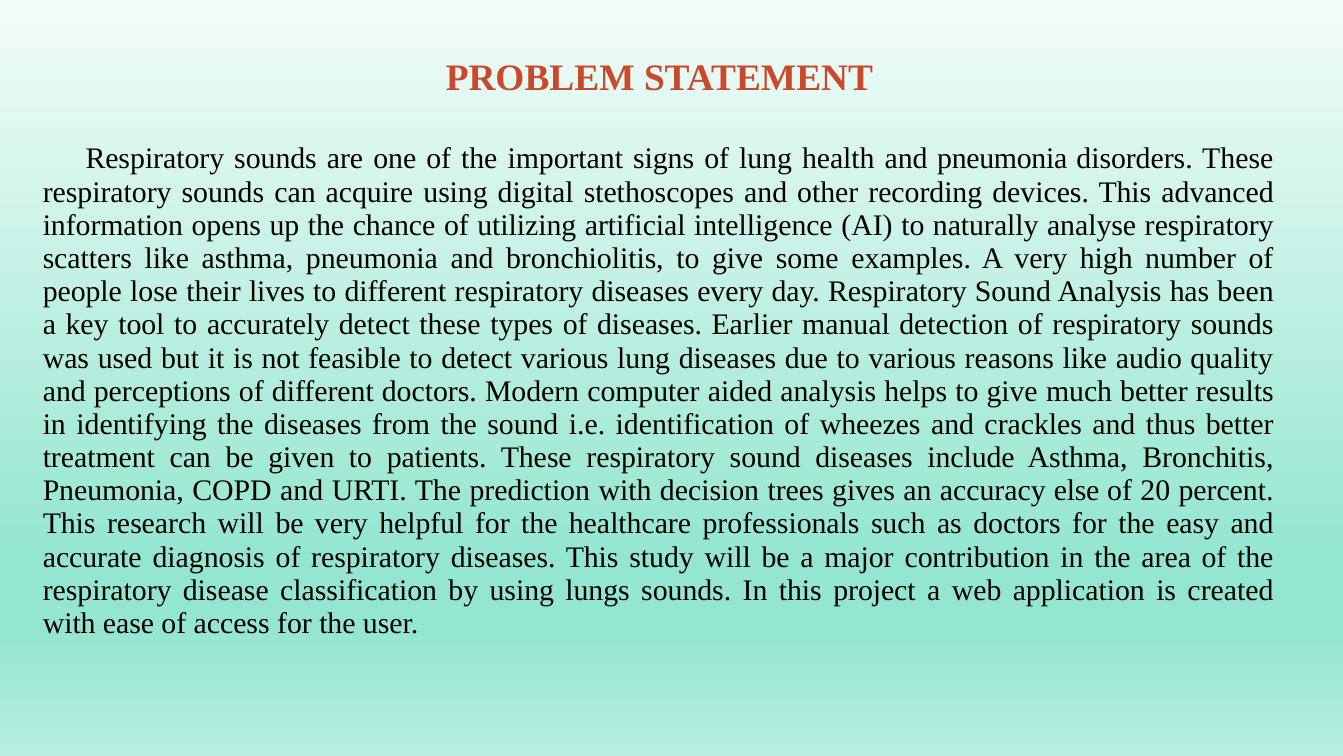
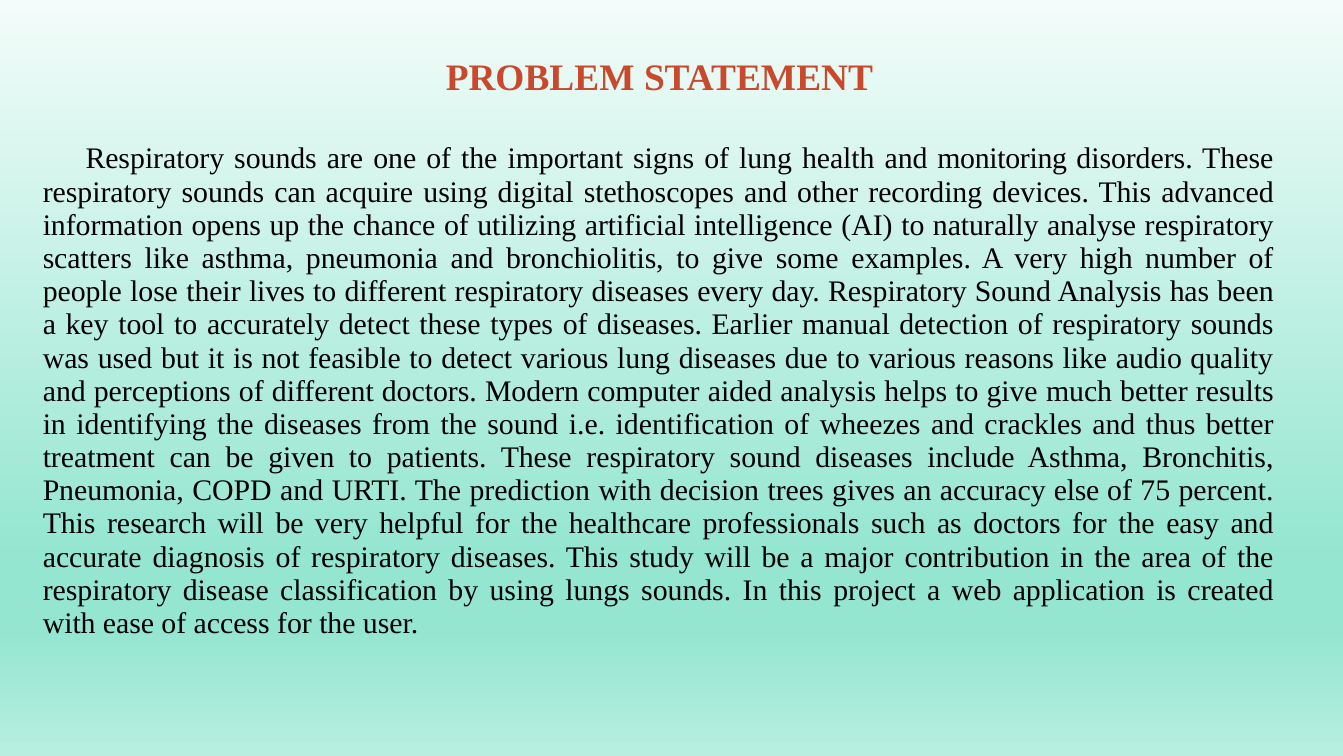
and pneumonia: pneumonia -> monitoring (1002, 159)
20: 20 -> 75 (1155, 491)
